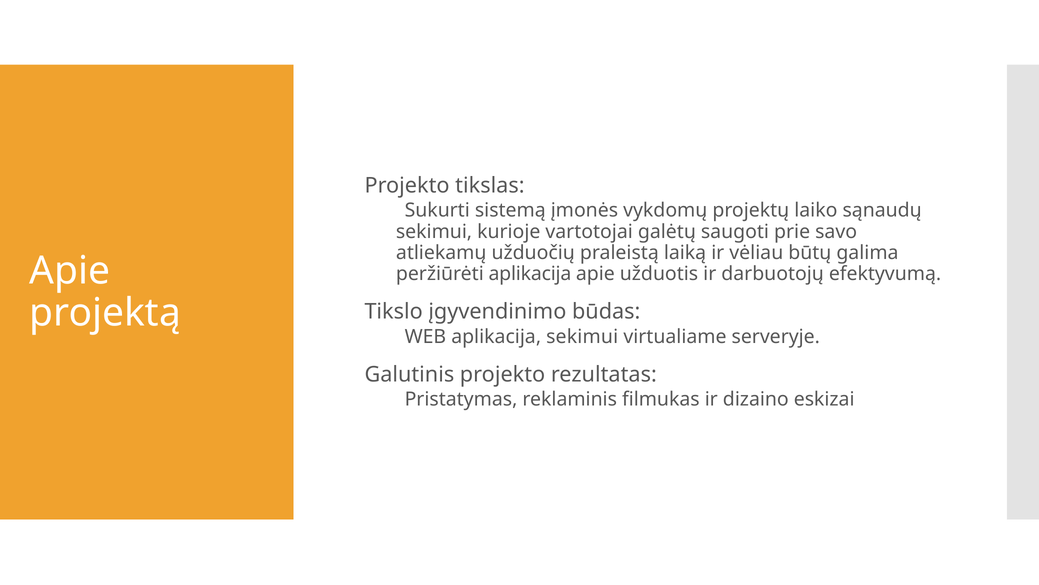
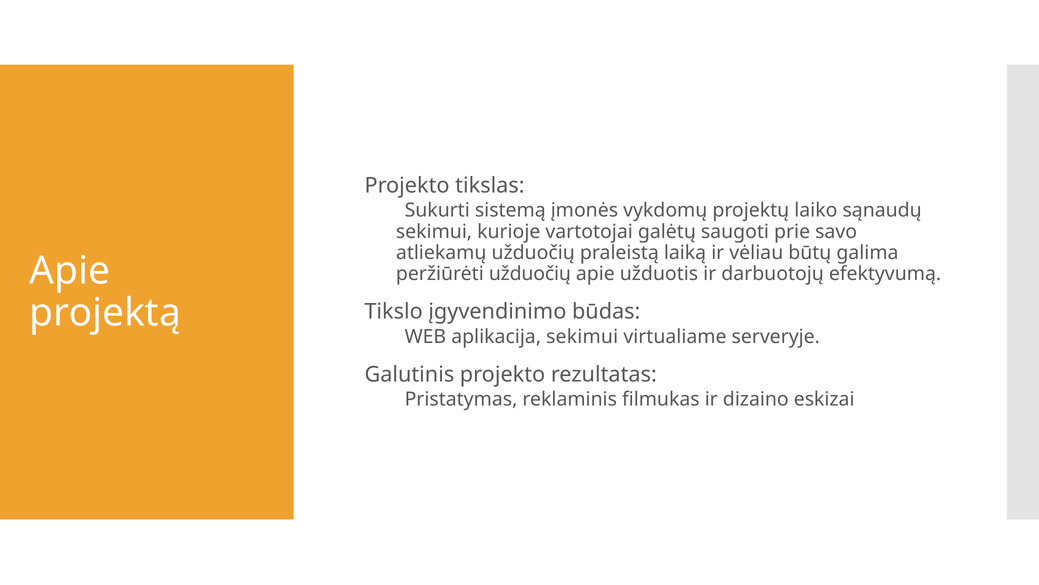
peržiūrėti aplikacija: aplikacija -> užduočių (530, 273)
